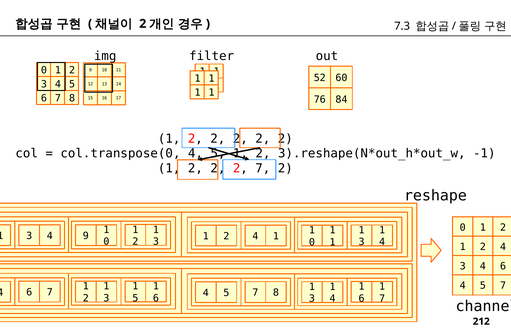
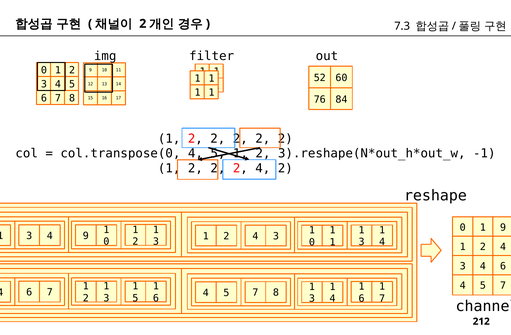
2 2 7: 7 -> 4 (263, 169)
2: 2 -> 9 (503, 228)
1: 1 -> 3 (276, 237)
